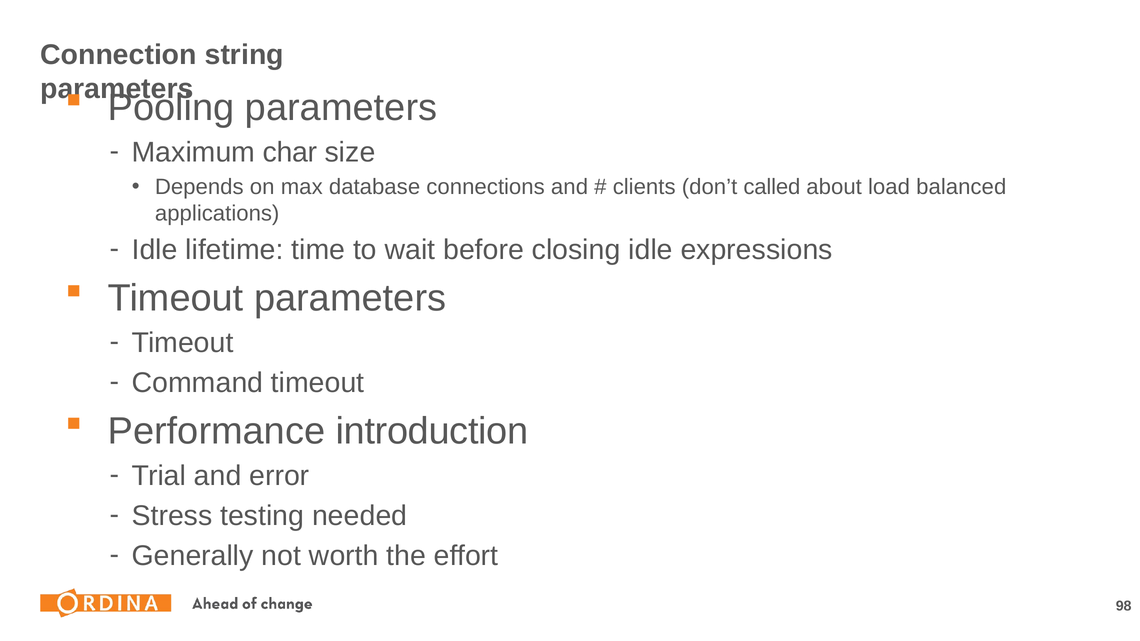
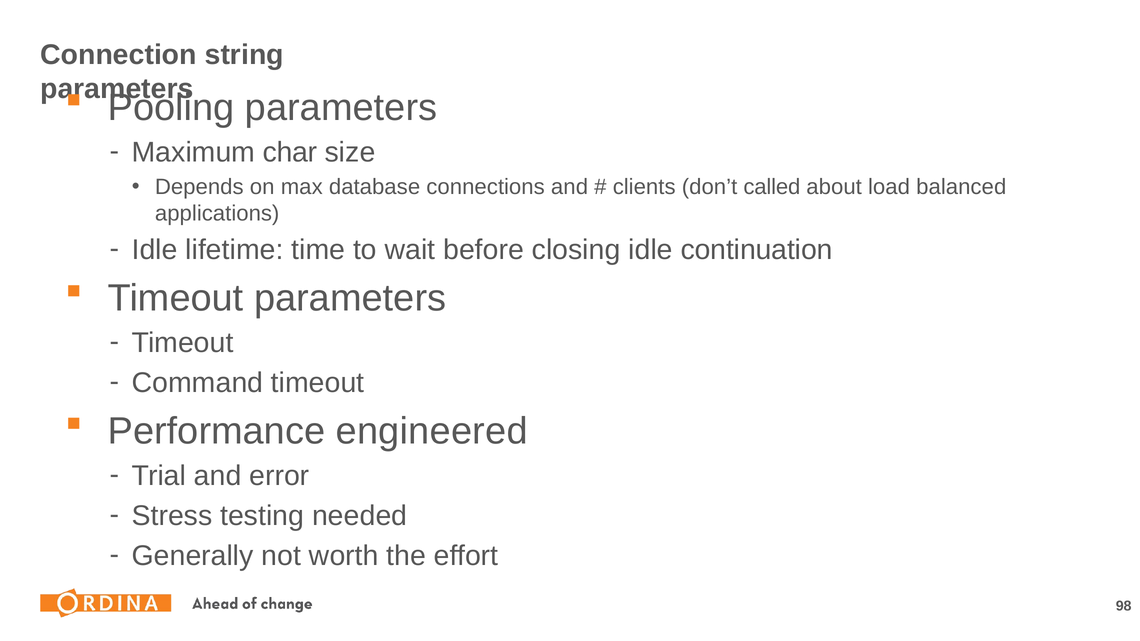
expressions: expressions -> continuation (757, 250)
introduction: introduction -> engineered (432, 431)
